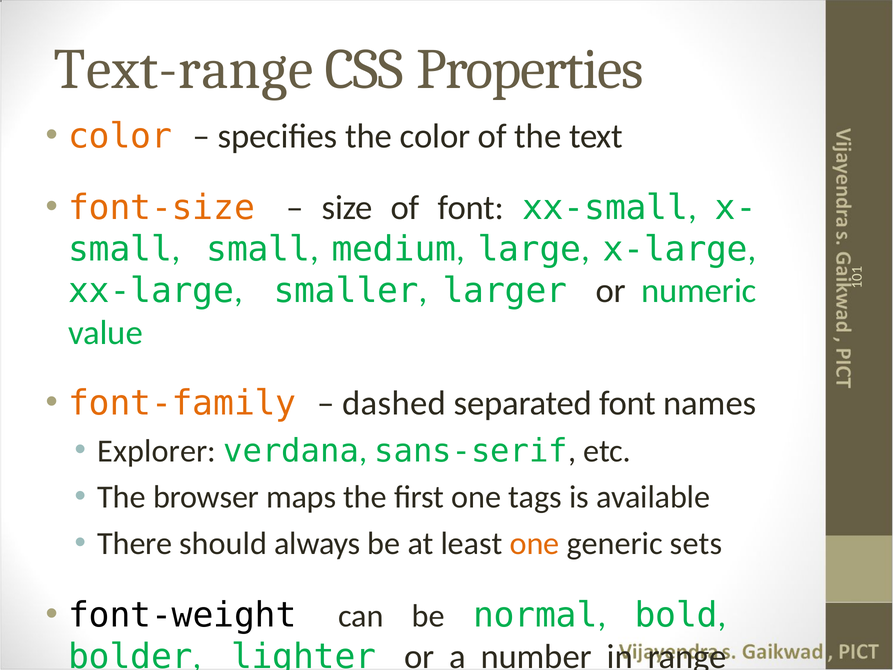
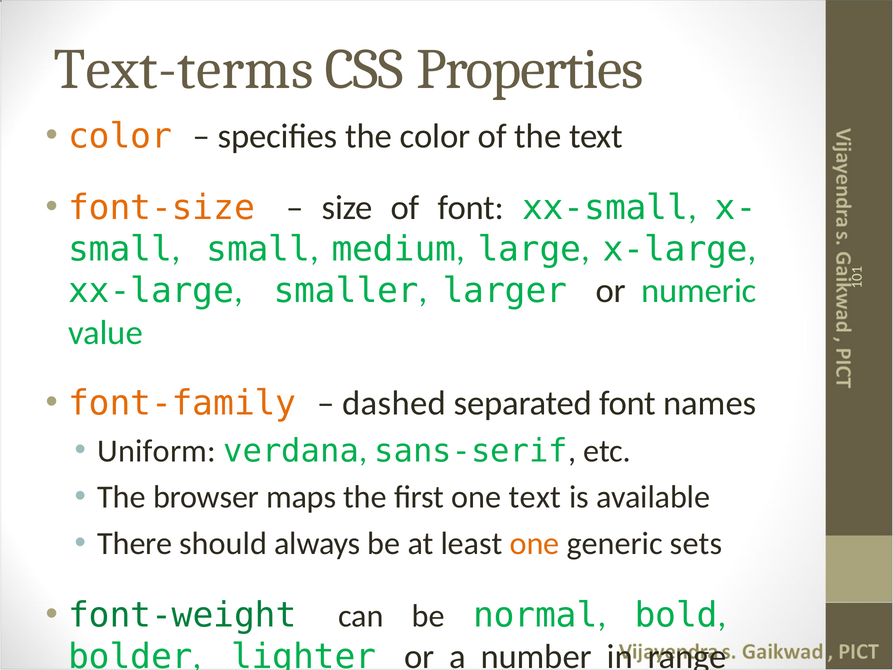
Text-range: Text-range -> Text-terms (184, 69)
Explorer: Explorer -> Uniform (157, 451)
one tags: tags -> text (535, 497)
font-weight colour: black -> green (182, 615)
